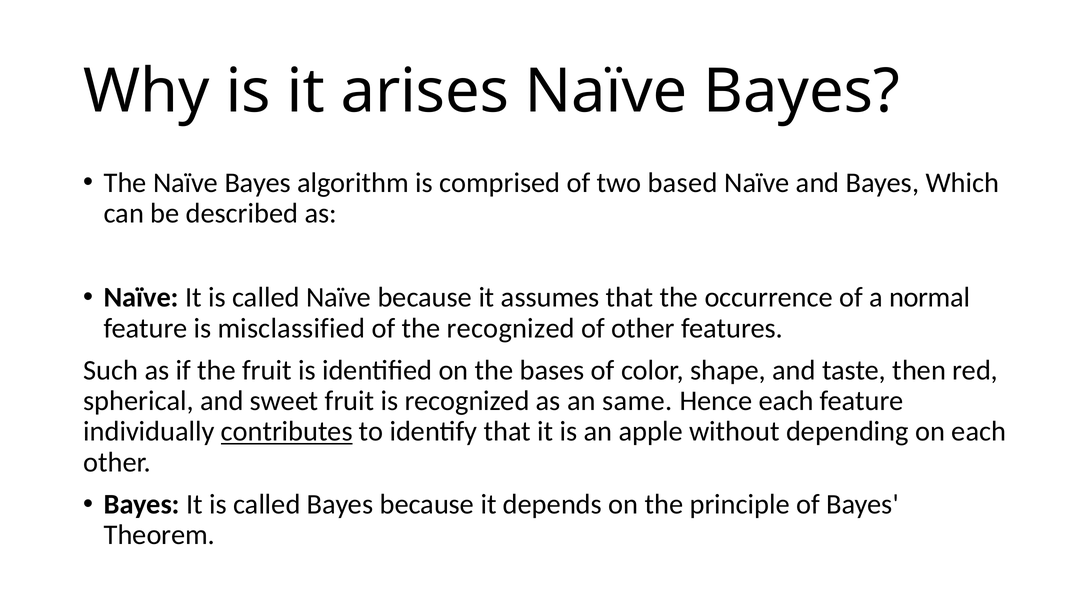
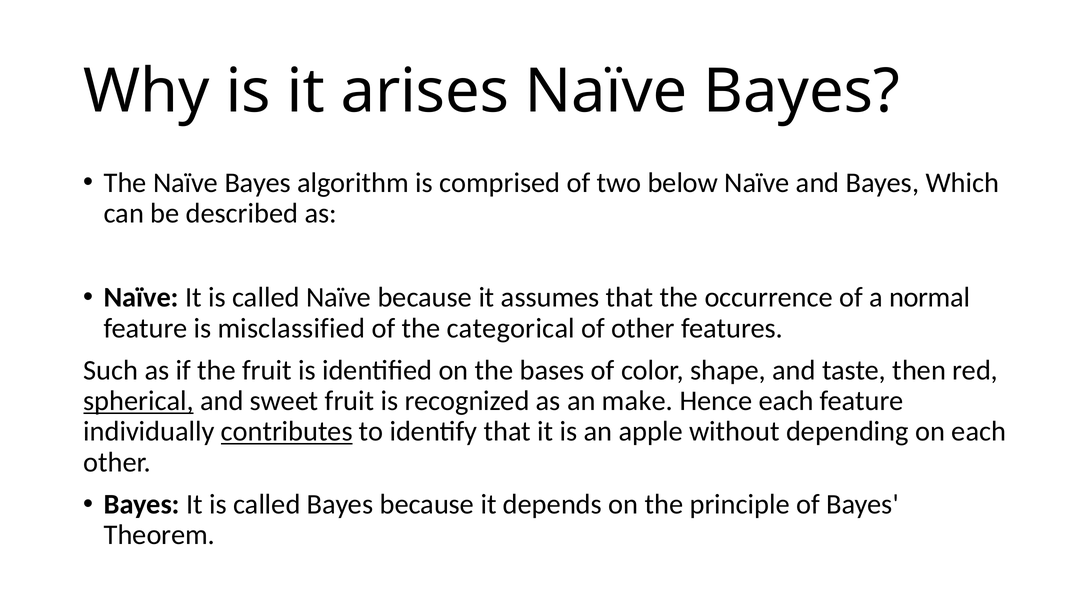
based: based -> below (683, 183)
the recognized: recognized -> categorical (511, 328)
spherical underline: none -> present (138, 401)
same: same -> make (637, 401)
